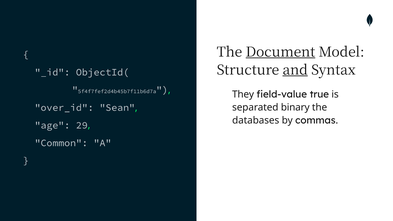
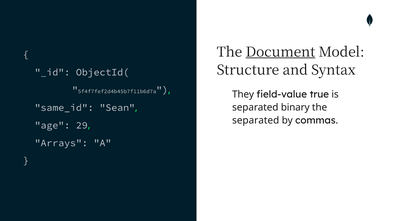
and underline: present -> none (295, 70)
over_id: over_id -> same_id (64, 108)
databases: databases -> separated (256, 120)
Common: Common -> Arrays (61, 143)
